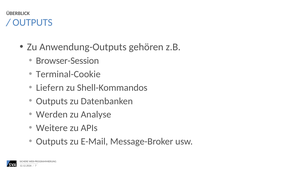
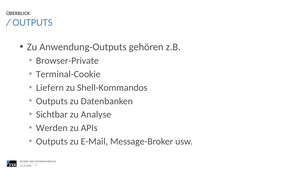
Browser-Session: Browser-Session -> Browser-Private (67, 61)
Werden: Werden -> Sichtbar (52, 115)
Weitere: Weitere -> Werden (52, 128)
